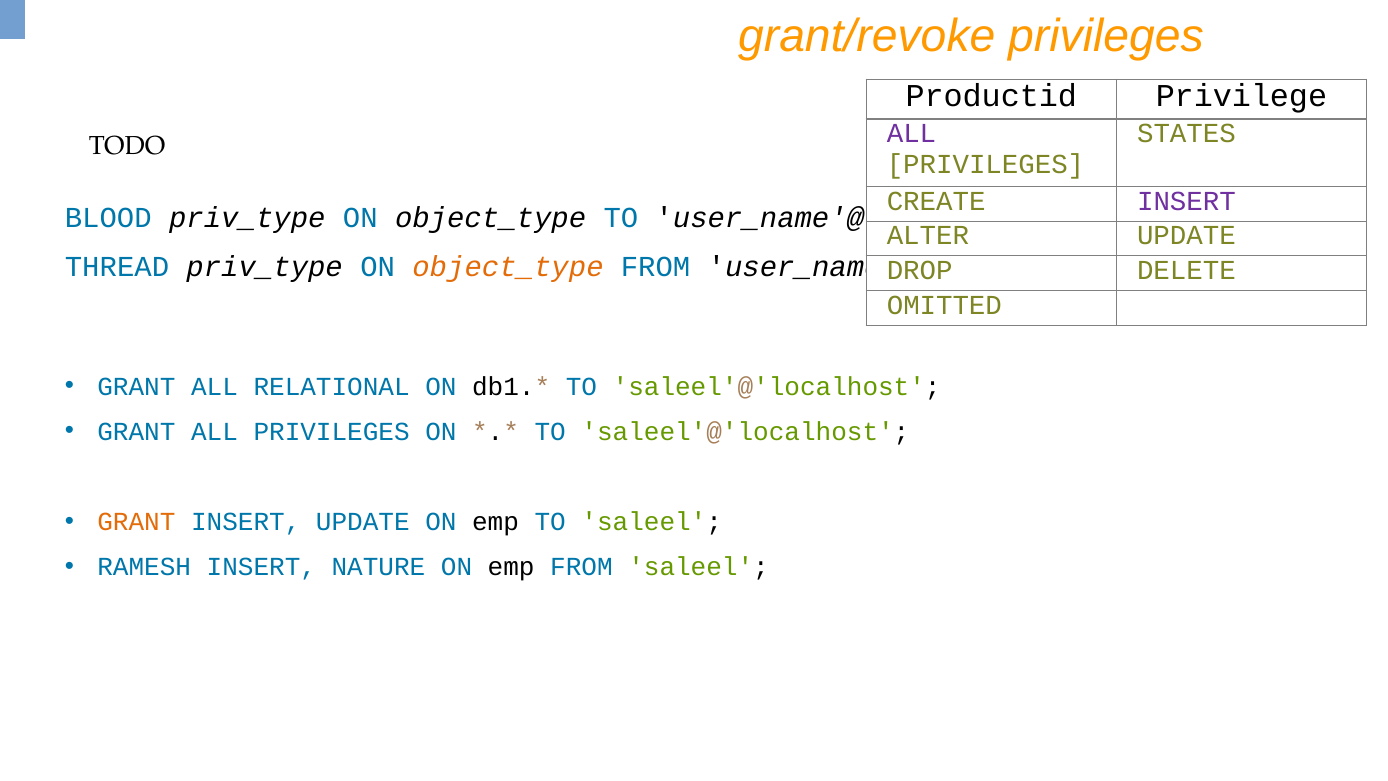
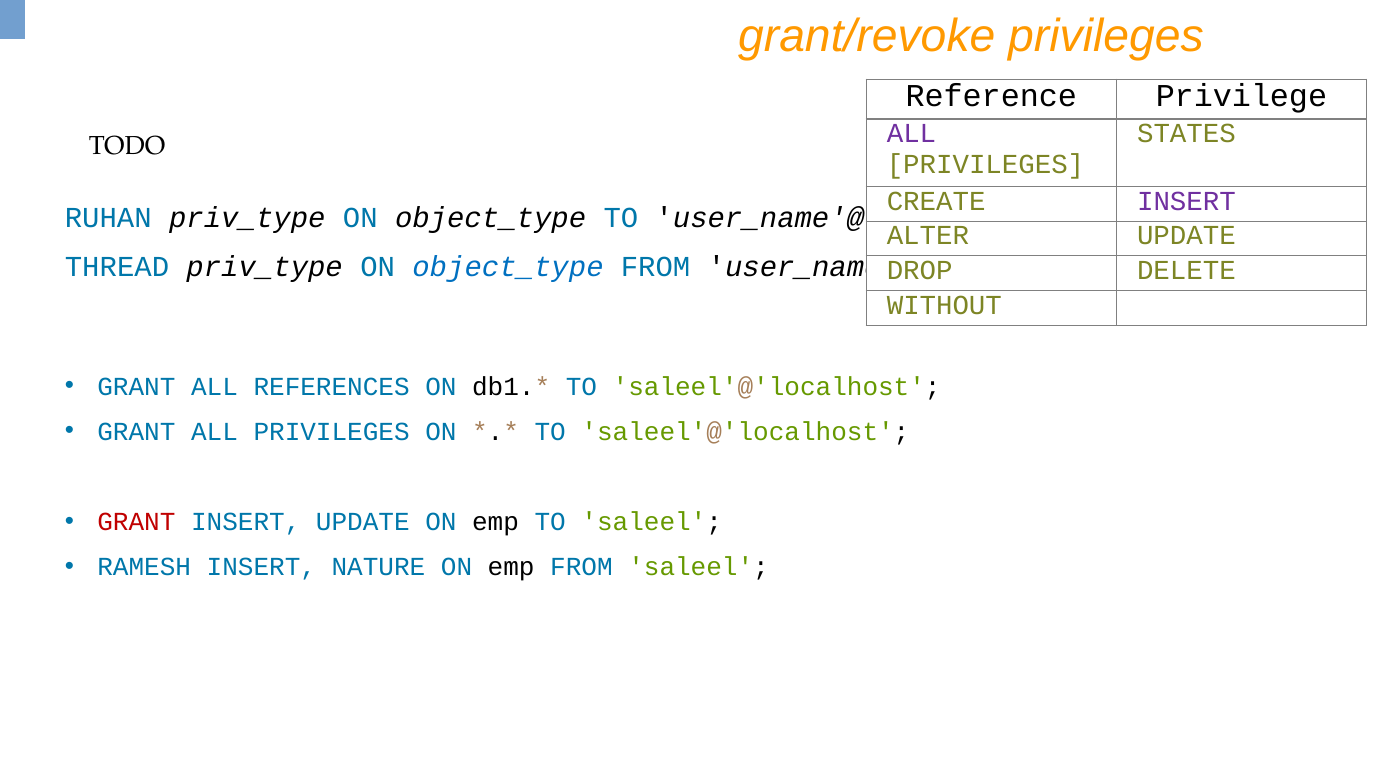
Productid: Productid -> Reference (991, 96)
BLOOD: BLOOD -> RUHAN (108, 218)
object_type colour: orange -> blue (508, 267)
OMITTED: OMITTED -> WITHOUT (944, 305)
RELATIONAL: RELATIONAL -> REFERENCES (332, 386)
GRANT colour: orange -> red (136, 522)
